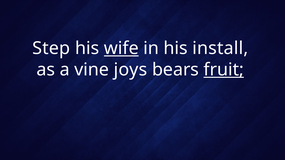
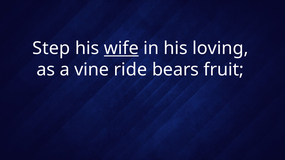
install: install -> loving (220, 48)
joys: joys -> ride (130, 70)
fruit underline: present -> none (224, 70)
